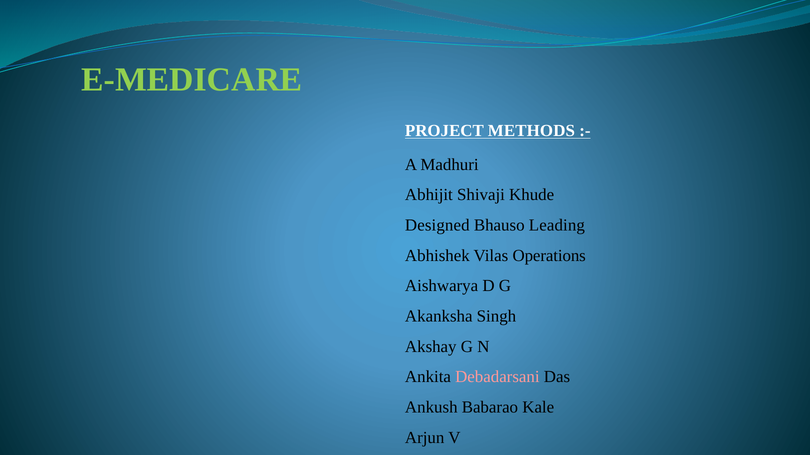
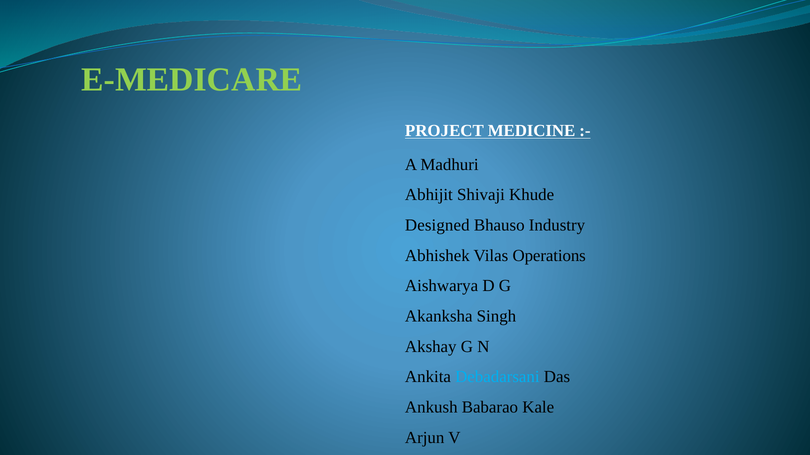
METHODS: METHODS -> MEDICINE (532, 131)
Leading: Leading -> Industry (557, 226)
Debadarsani colour: pink -> light blue (497, 377)
